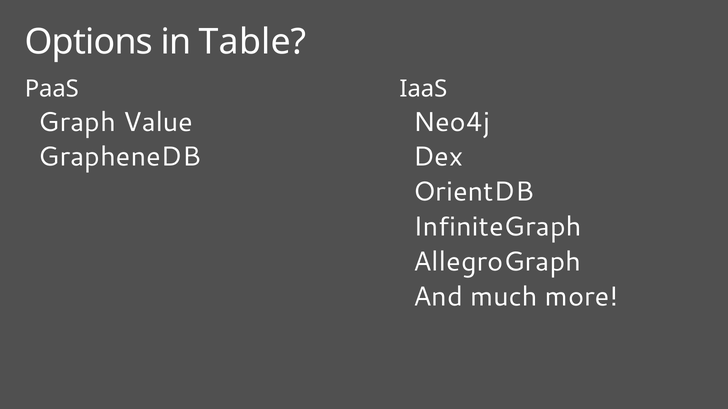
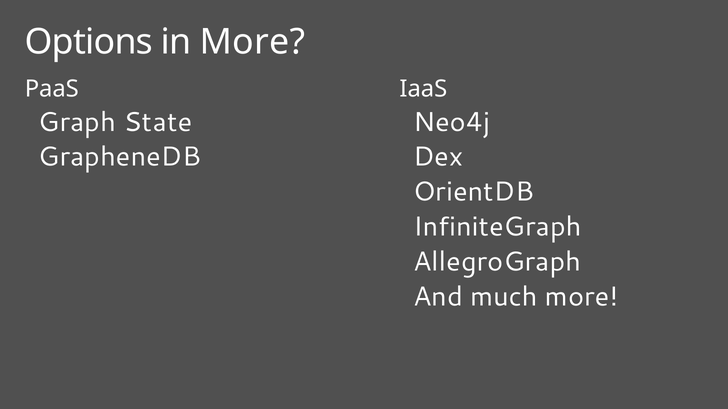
in Table: Table -> More (253, 42)
Value: Value -> State (158, 122)
